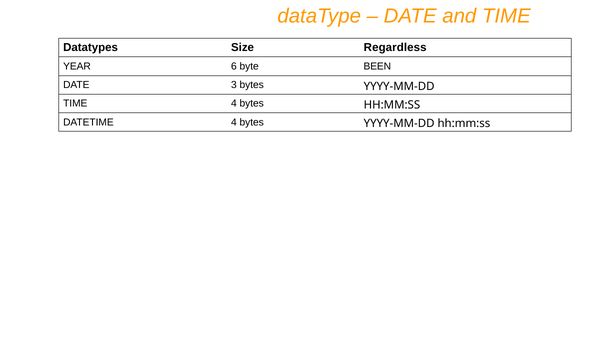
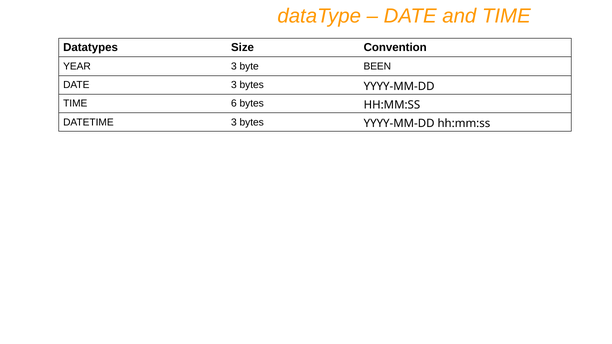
Regardless: Regardless -> Convention (395, 47)
YEAR 6: 6 -> 3 (234, 66)
TIME 4: 4 -> 6 (234, 104)
DATETIME 4: 4 -> 3 (234, 122)
